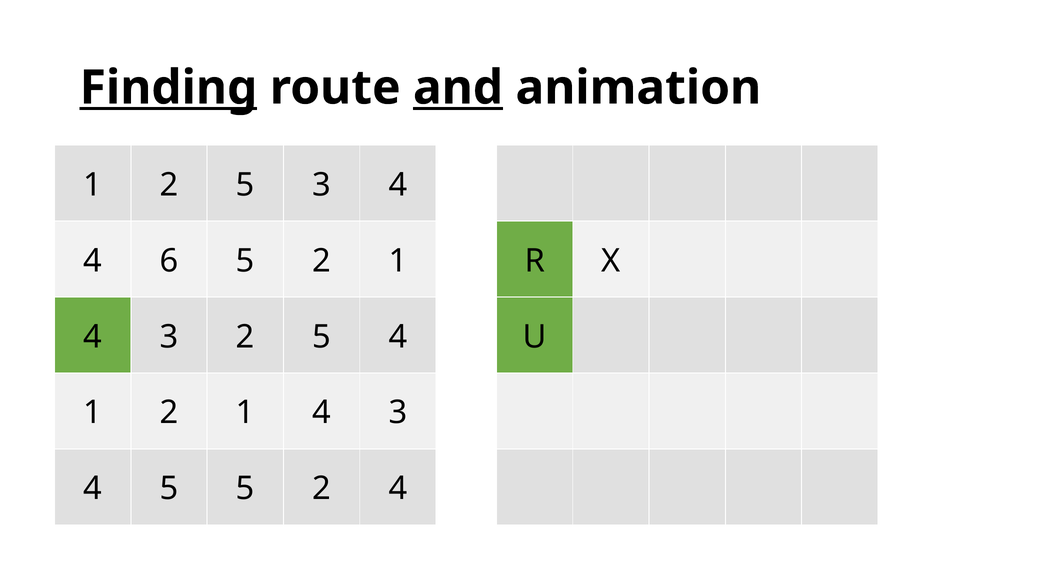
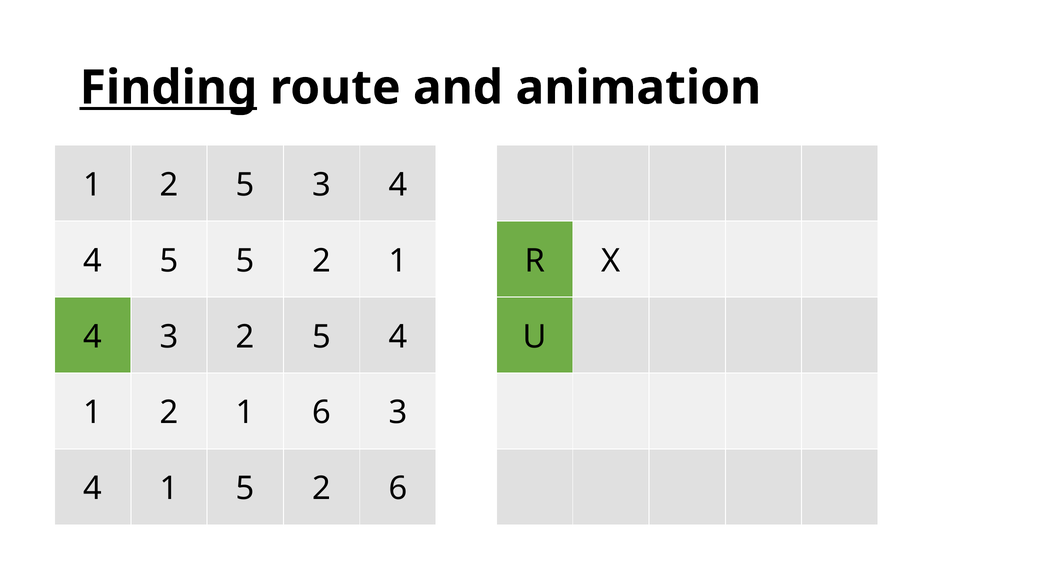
and underline: present -> none (458, 88)
4 6: 6 -> 5 (169, 261)
1 2 1 4: 4 -> 6 (322, 413)
5: 5 -> 1 (169, 489)
2 4: 4 -> 6 (398, 489)
